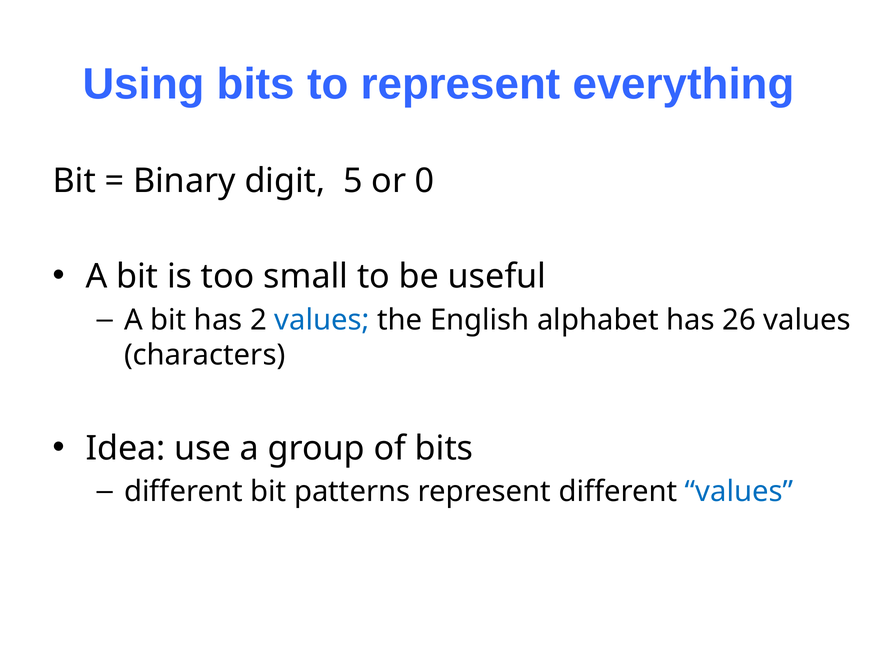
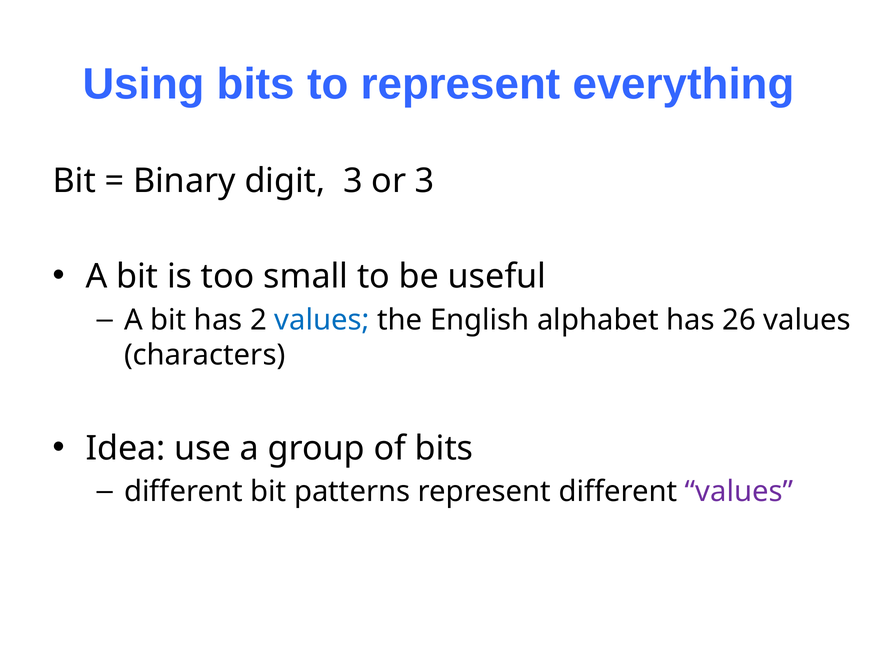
digit 5: 5 -> 3 (353, 181)
or 0: 0 -> 3 (425, 181)
values colour: blue -> purple (739, 491)
